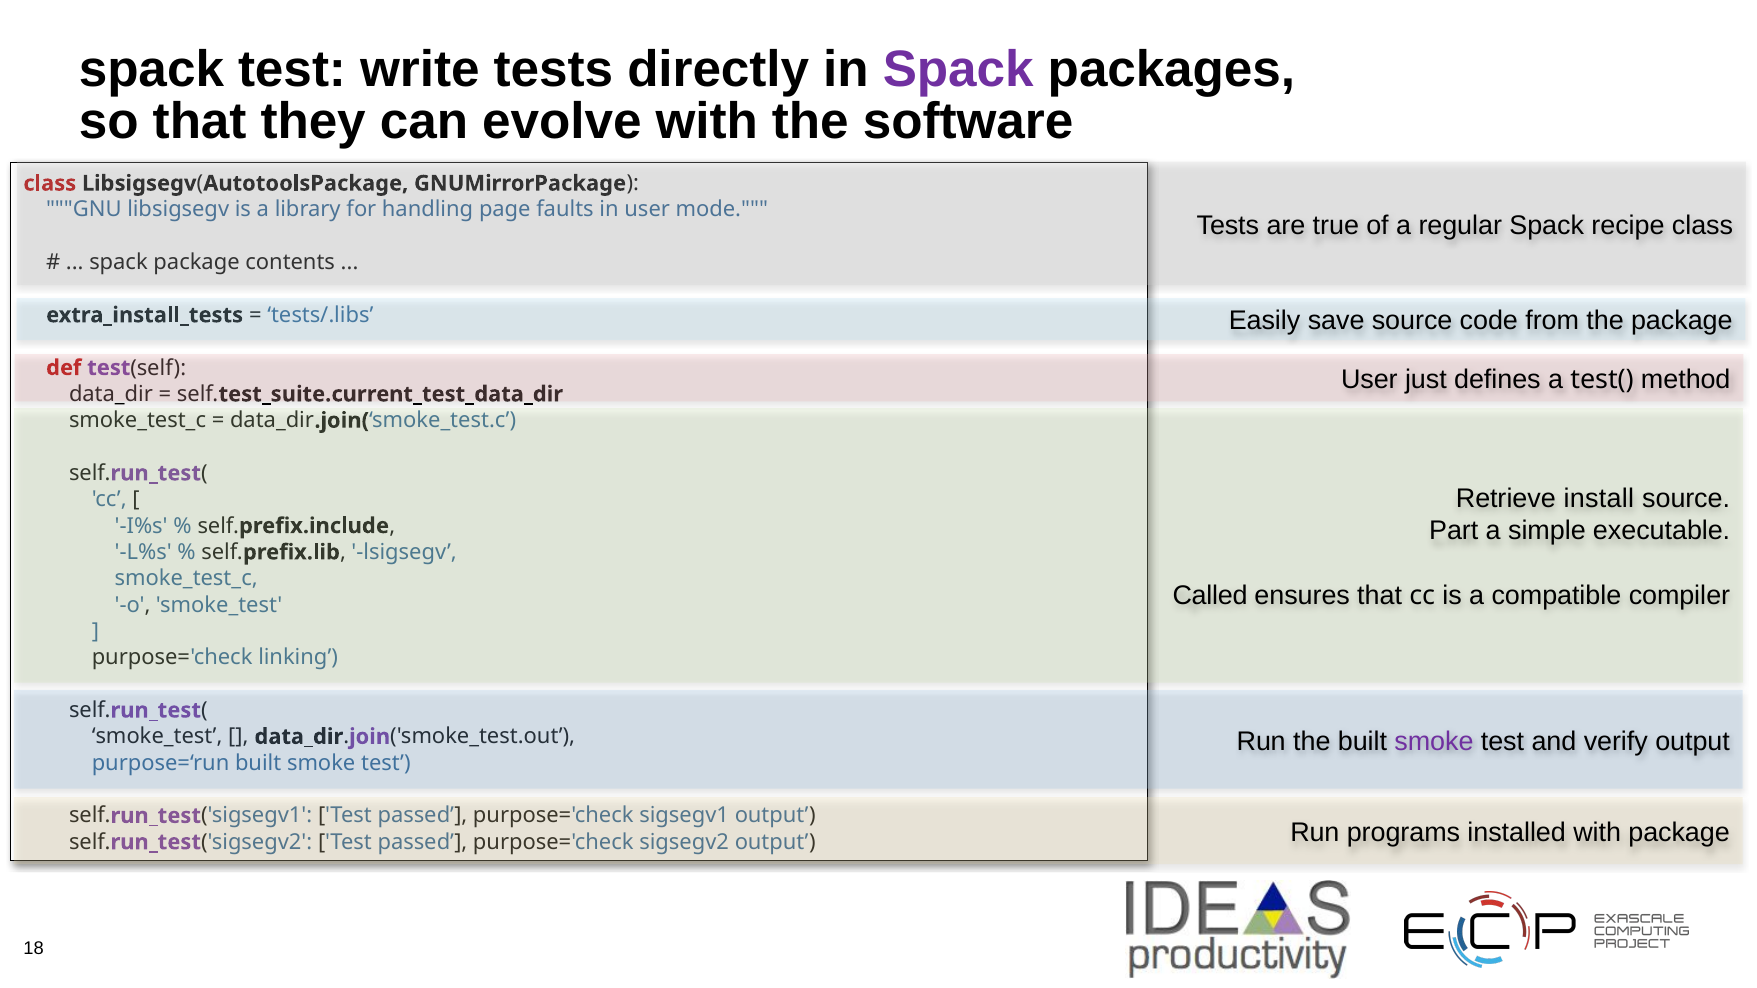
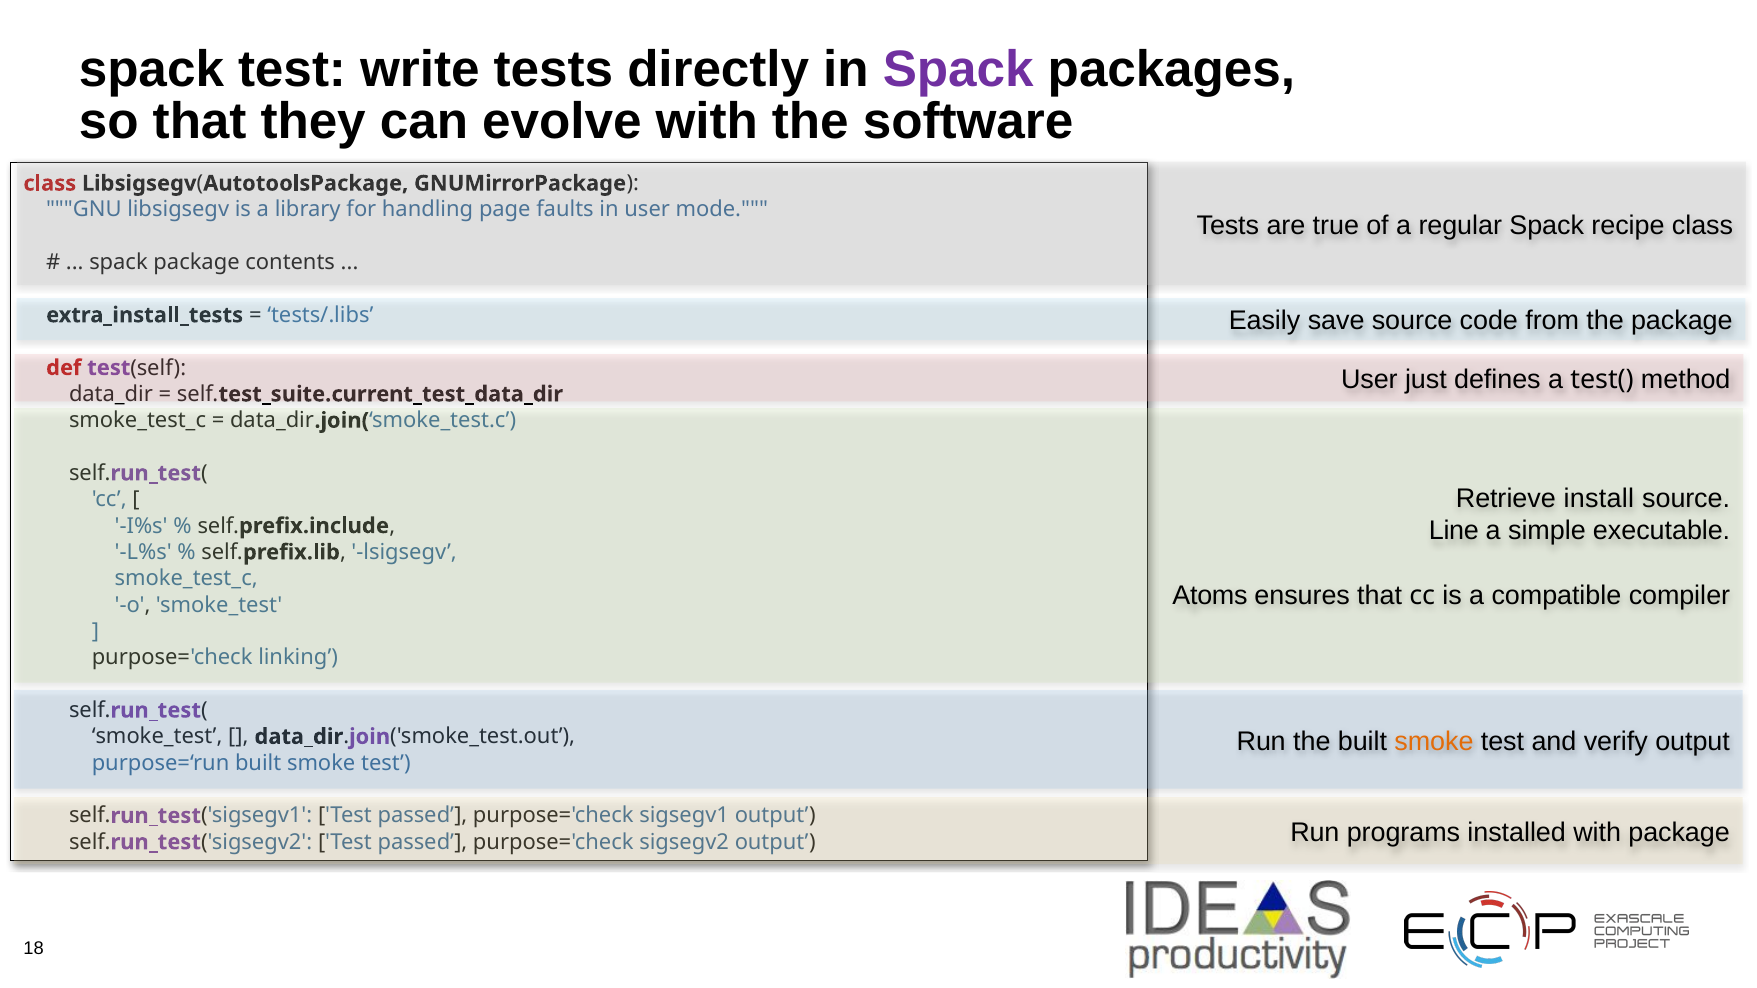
Part: Part -> Line (1454, 531)
Called: Called -> Atoms (1210, 596)
smoke colour: purple -> orange (1434, 742)
